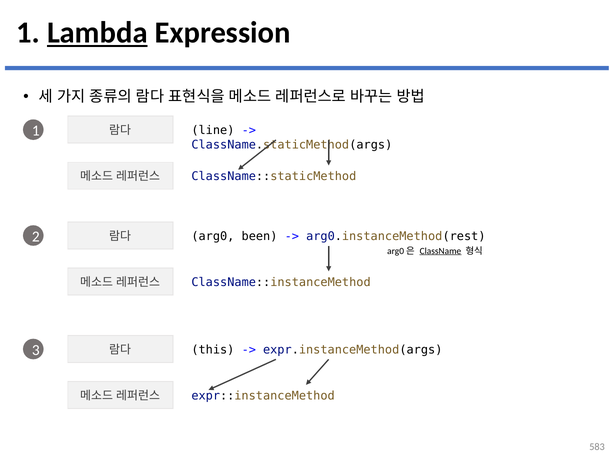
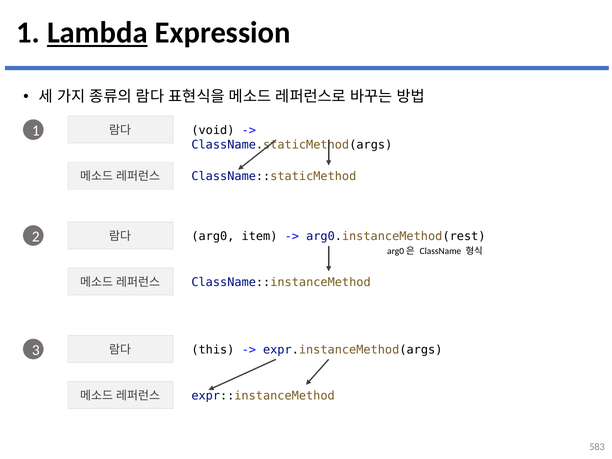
line: line -> void (213, 130)
been: been -> item (260, 236)
ClassName underline: present -> none (440, 251)
